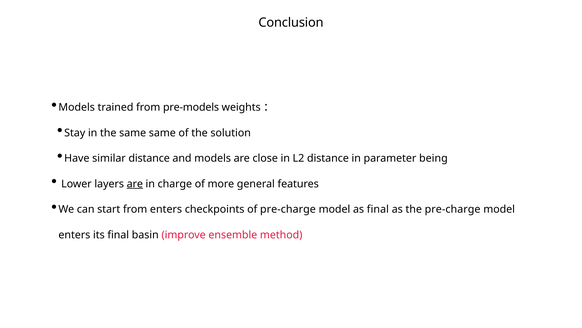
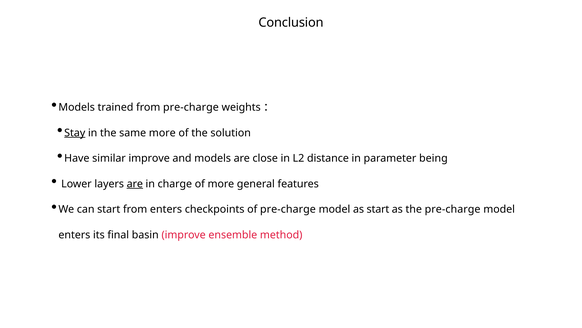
from pre-models: pre-models -> pre-charge (191, 107)
Stay underline: none -> present (75, 133)
same same: same -> more (162, 133)
similar distance: distance -> improve (149, 158)
as final: final -> start (378, 209)
